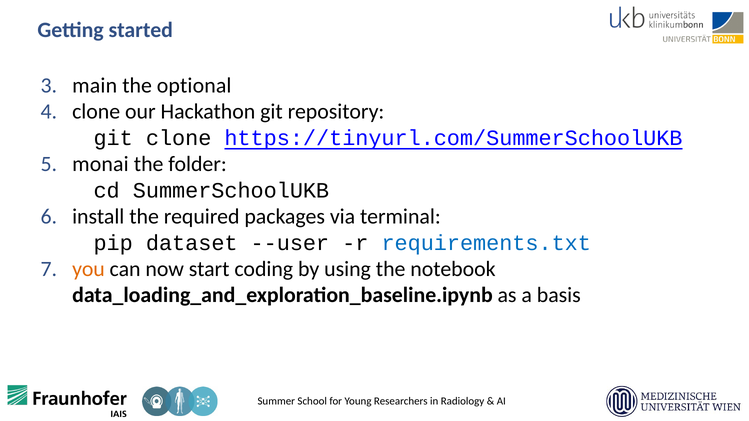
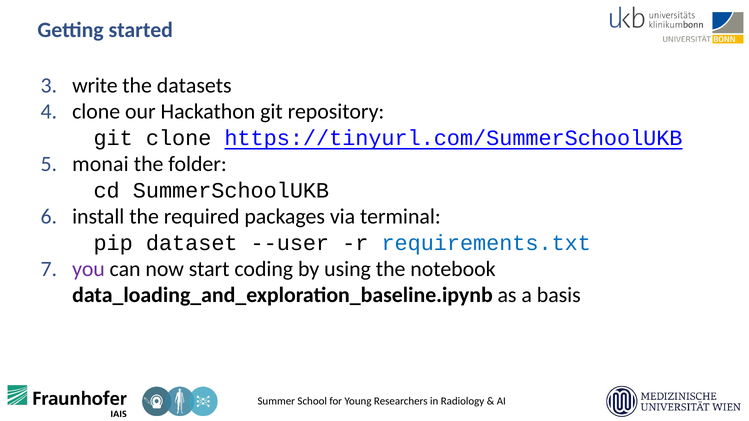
main: main -> write (95, 86)
optional: optional -> datasets (194, 86)
you colour: orange -> purple (88, 269)
